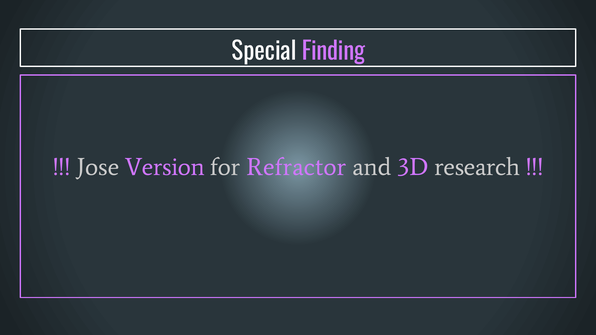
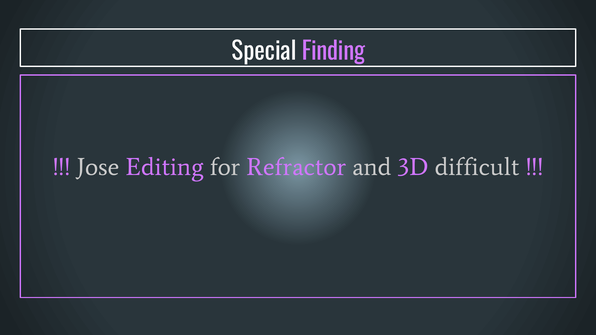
Version: Version -> Editing (165, 167)
research: research -> difficult (477, 167)
